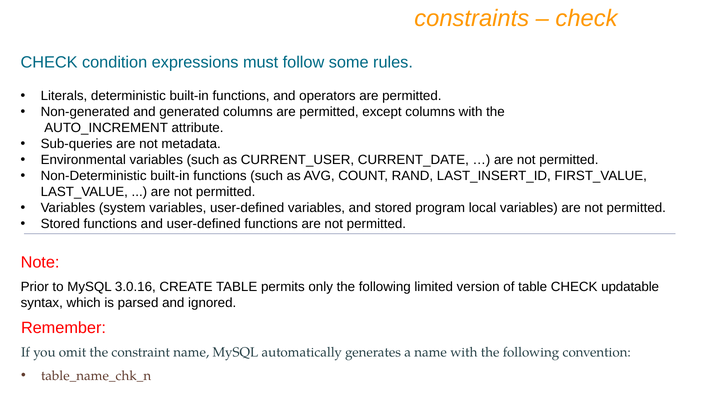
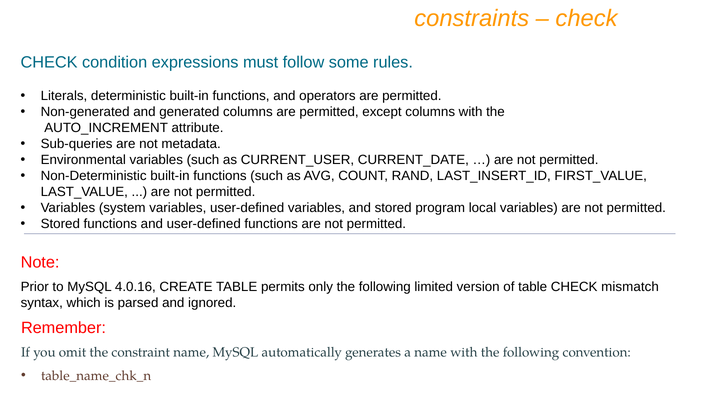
3.0.16: 3.0.16 -> 4.0.16 (135, 287)
updatable: updatable -> mismatch (630, 287)
